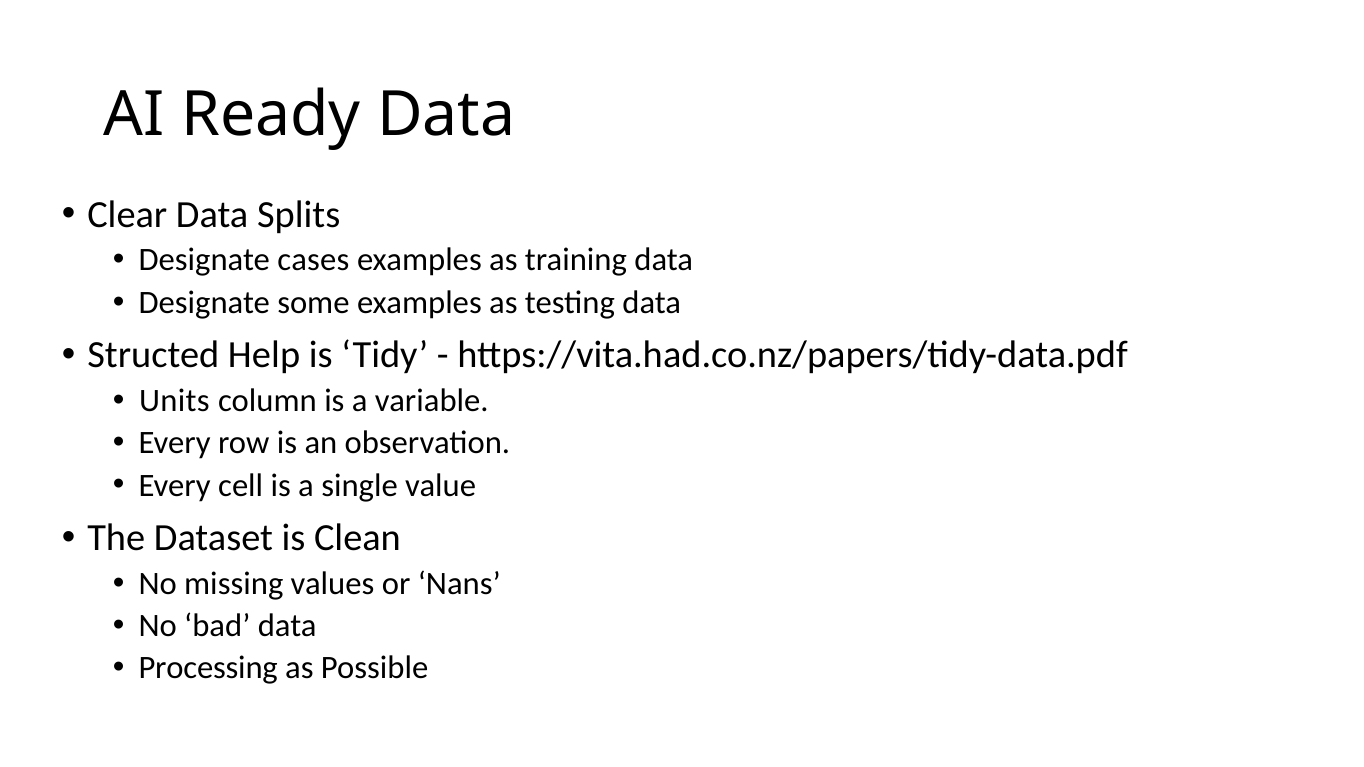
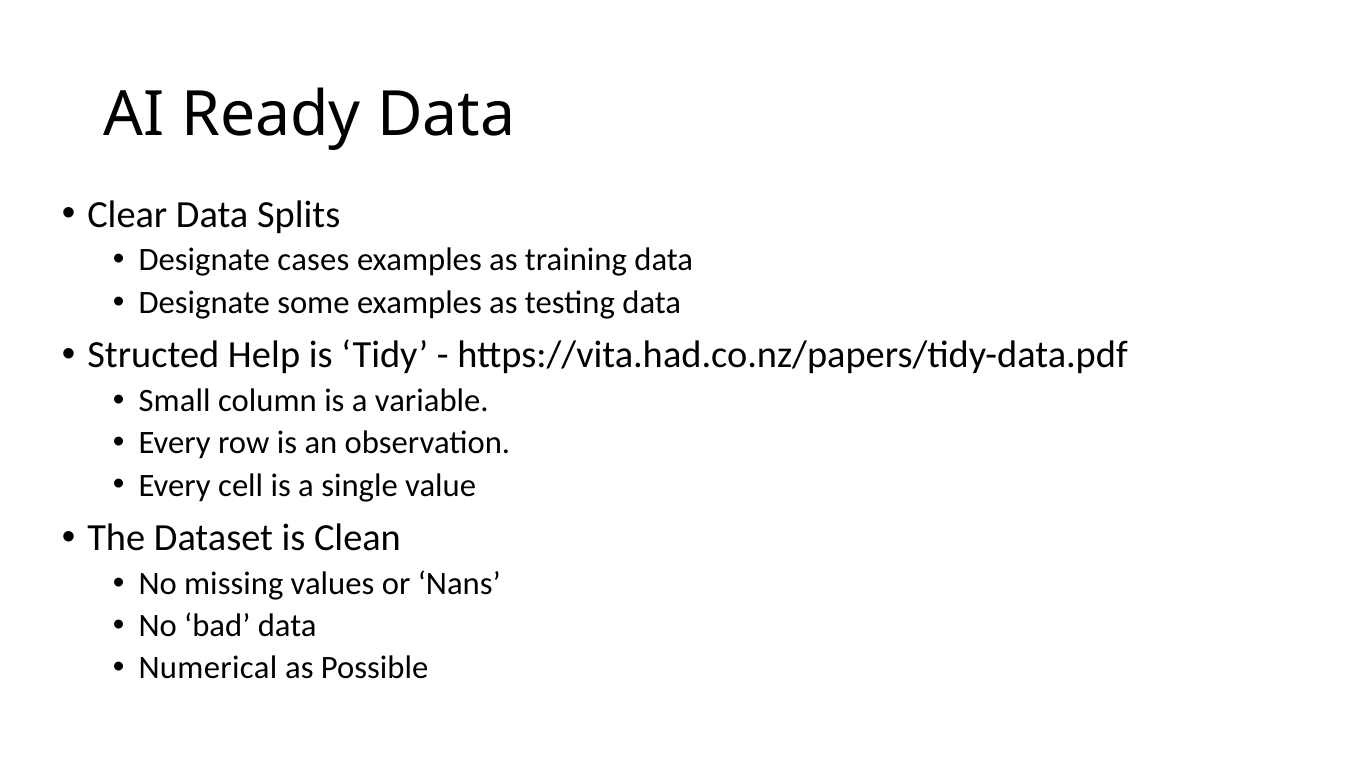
Units: Units -> Small (175, 401)
Processing: Processing -> Numerical (208, 668)
